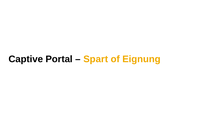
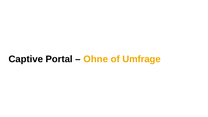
Spart: Spart -> Ohne (96, 59)
Eignung: Eignung -> Umfrage (142, 59)
